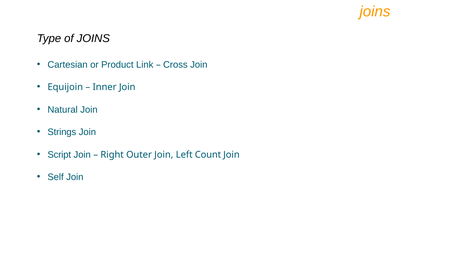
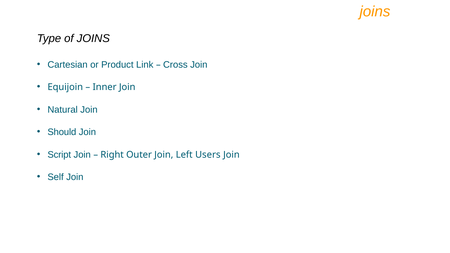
Strings: Strings -> Should (62, 132)
Count: Count -> Users (208, 155)
